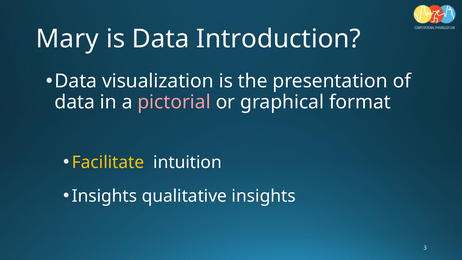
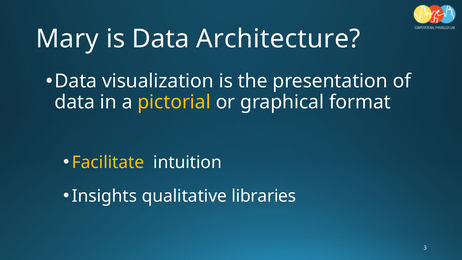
Introduction: Introduction -> Architecture (278, 39)
pictorial colour: pink -> yellow (174, 102)
qualitative insights: insights -> libraries (264, 196)
